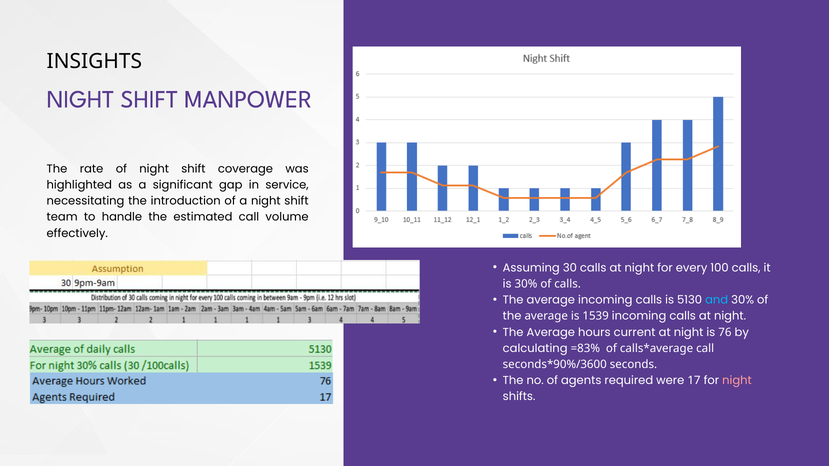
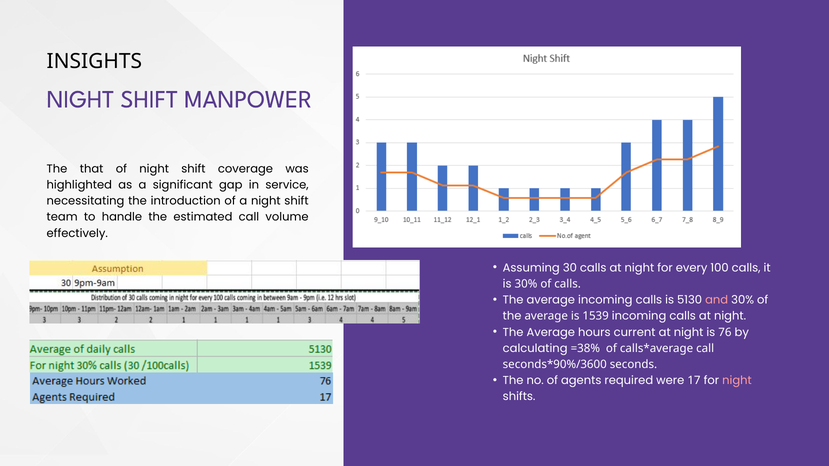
rate: rate -> that (92, 169)
and colour: light blue -> pink (717, 300)
=83%: =83% -> =38% (585, 349)
